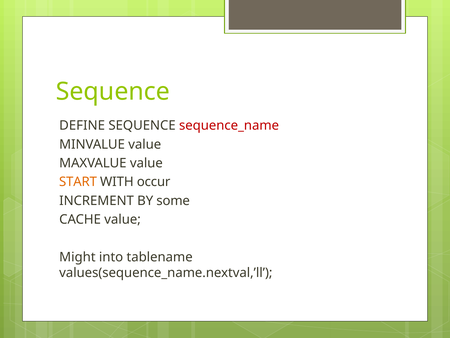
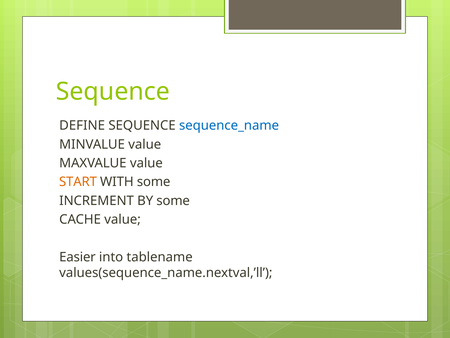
sequence_name colour: red -> blue (229, 125)
WITH occur: occur -> some (154, 182)
Might: Might -> Easier (77, 257)
